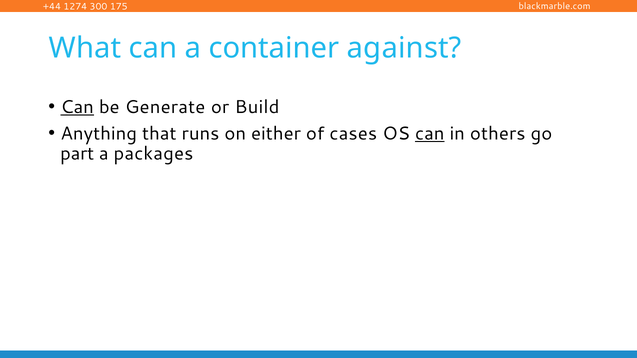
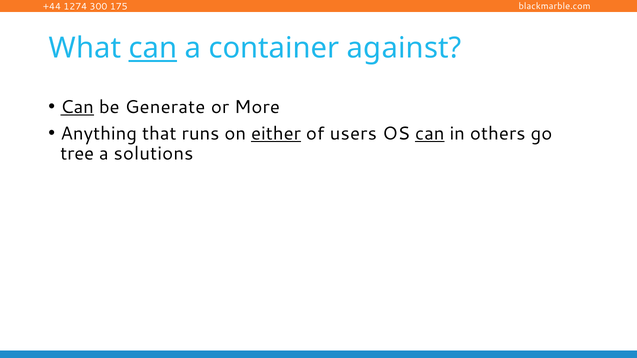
can underline: none -> present (153, 48)
Build: Build -> More (257, 107)
either underline: none -> present (276, 134)
cases: cases -> users (353, 134)
part: part -> tree (77, 154)
packages: packages -> solutions (154, 154)
